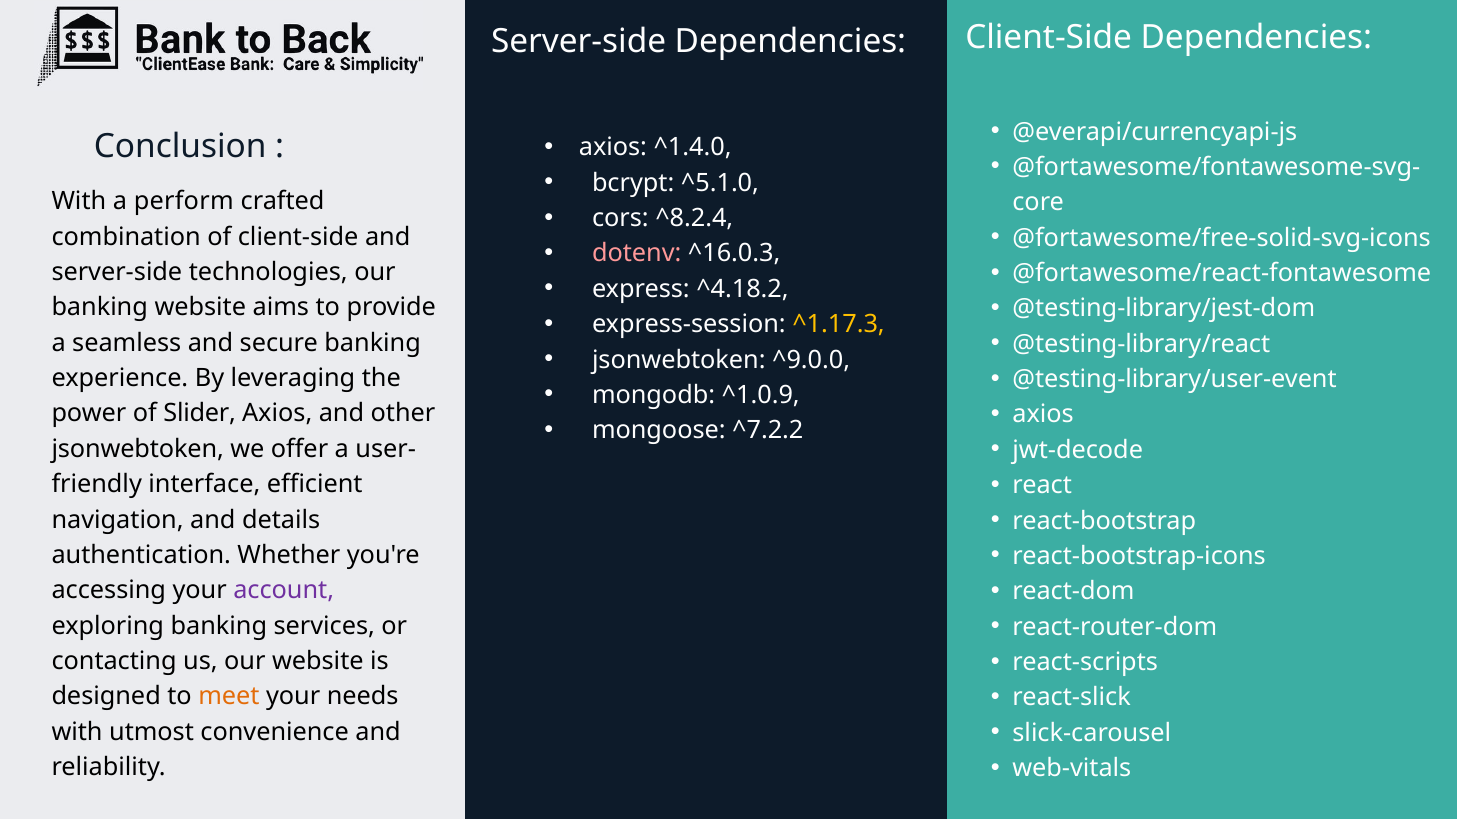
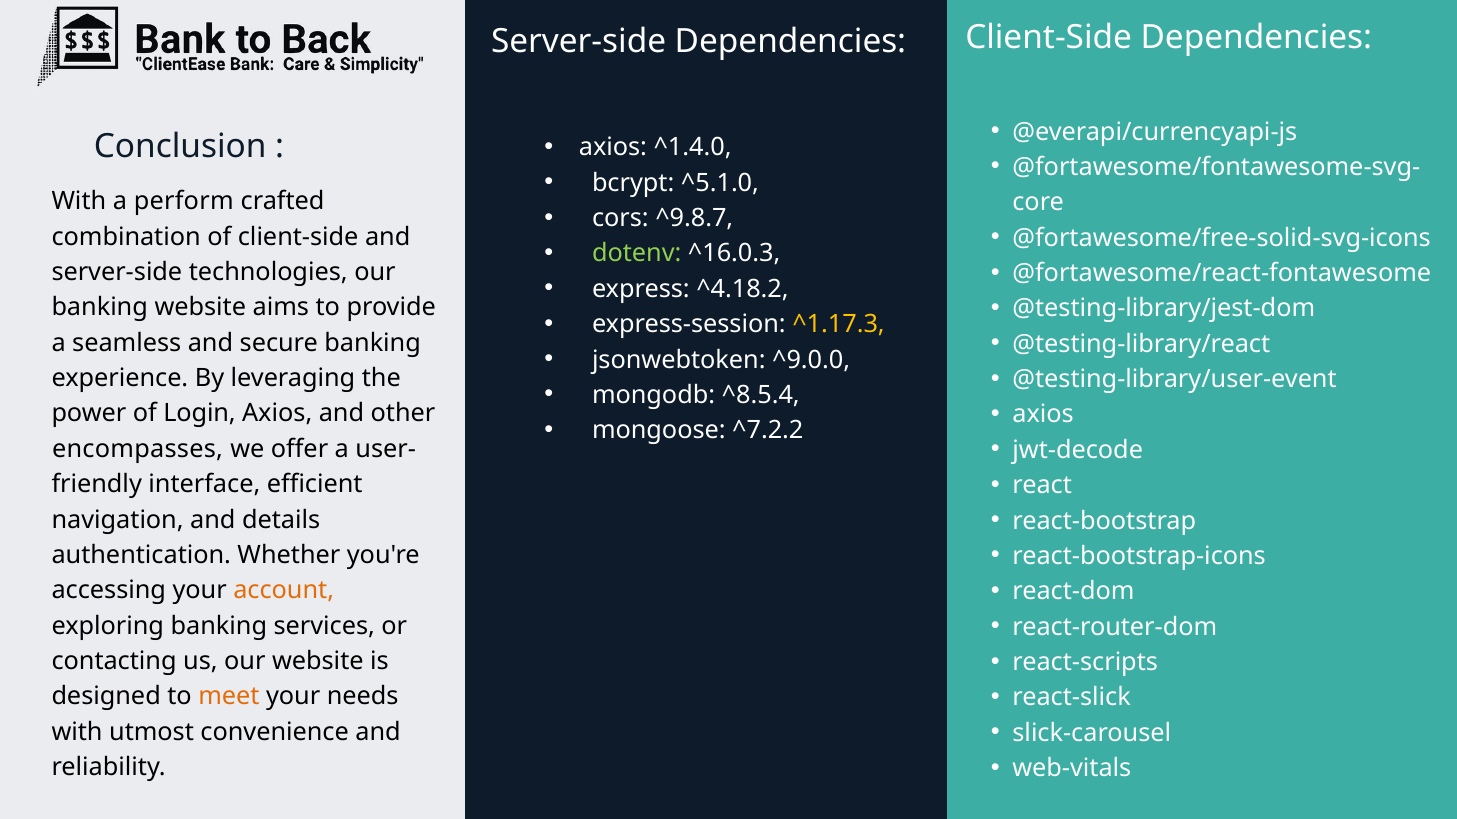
^8.2.4: ^8.2.4 -> ^9.8.7 (694, 218)
dotenv colour: pink -> light green (637, 254)
^1.0.9: ^1.0.9 -> ^8.5.4 (761, 395)
Slider: Slider -> Login (200, 414)
jsonwebtoken: jsonwebtoken -> encompasses (138, 449)
account colour: purple -> orange (284, 591)
